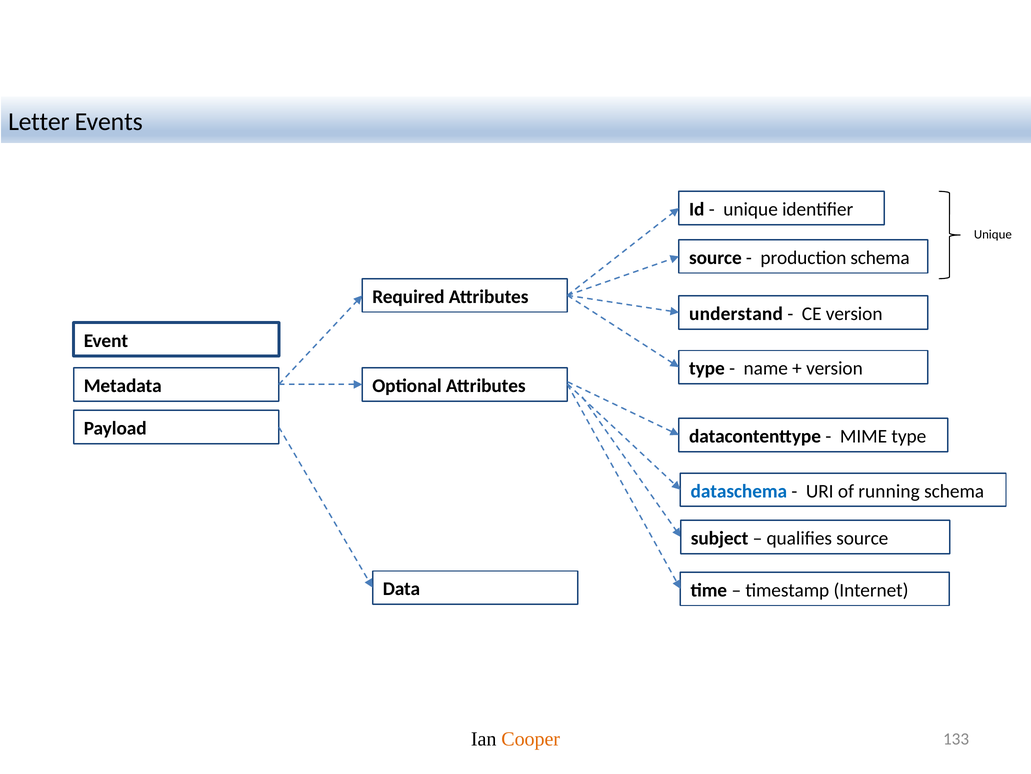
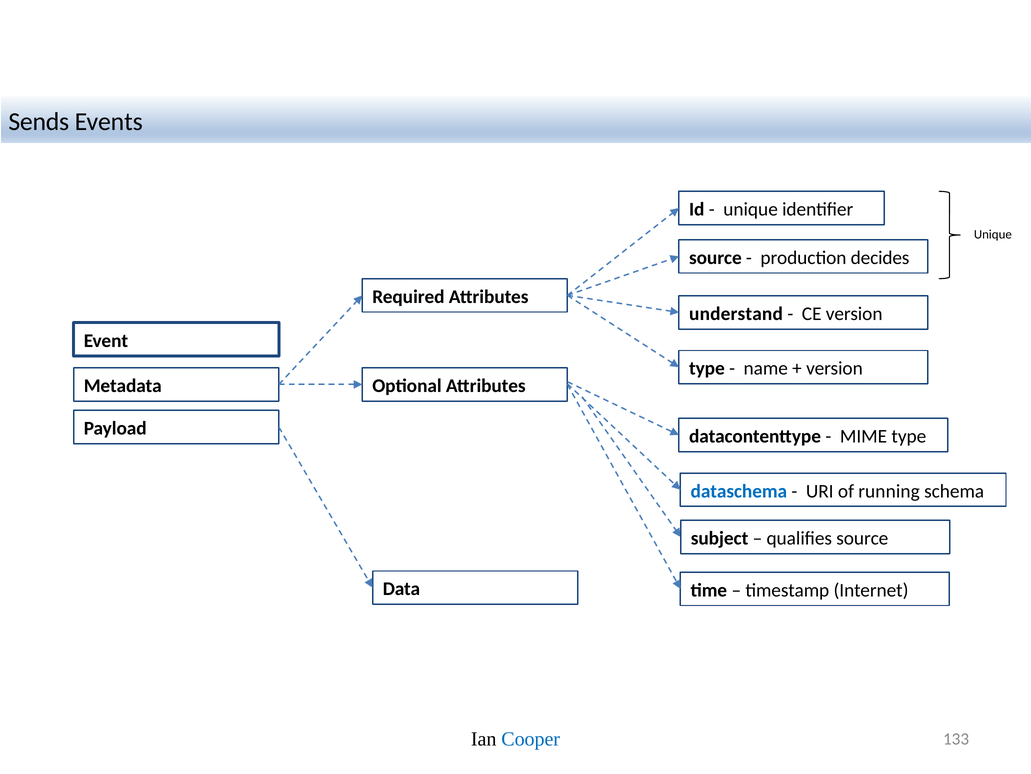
Letter: Letter -> Sends (39, 122)
production schema: schema -> decides (880, 257)
Cooper colour: orange -> blue (531, 739)
